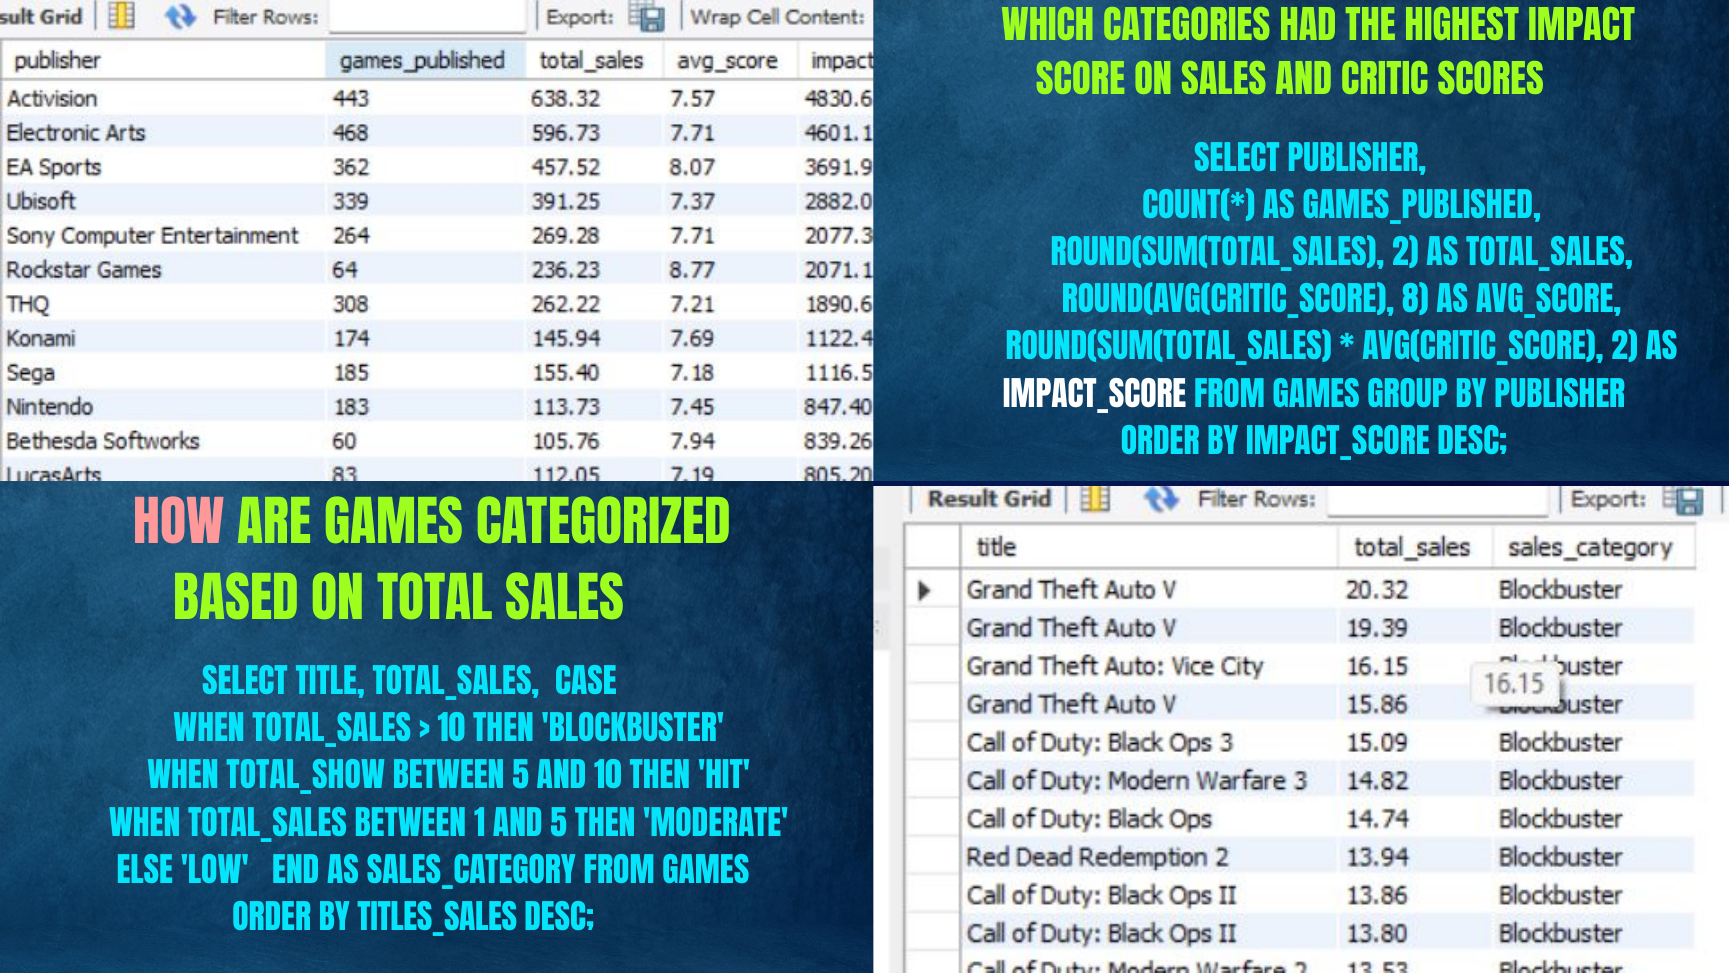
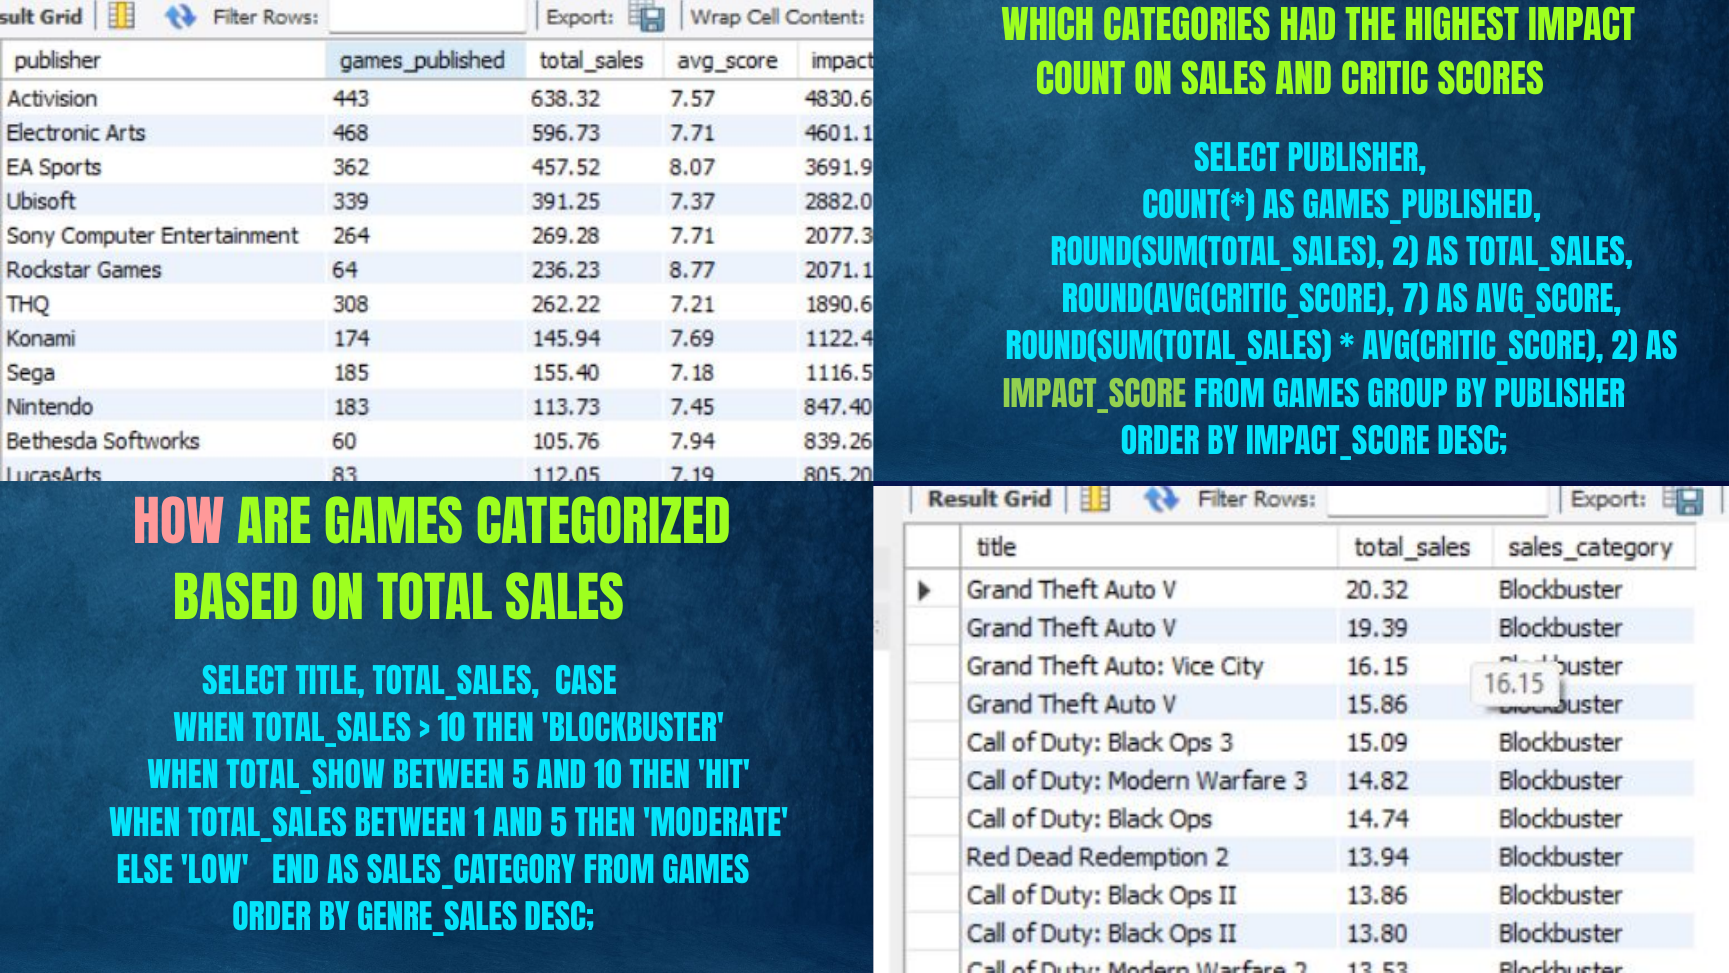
SCORE: SCORE -> COUNT (1081, 82)
8: 8 -> 7 (1415, 302)
IMPACT_SCORE colour: white -> light green (1095, 396)
TITLES_SALES: TITLES_SALES -> GENRE_SALES (437, 919)
